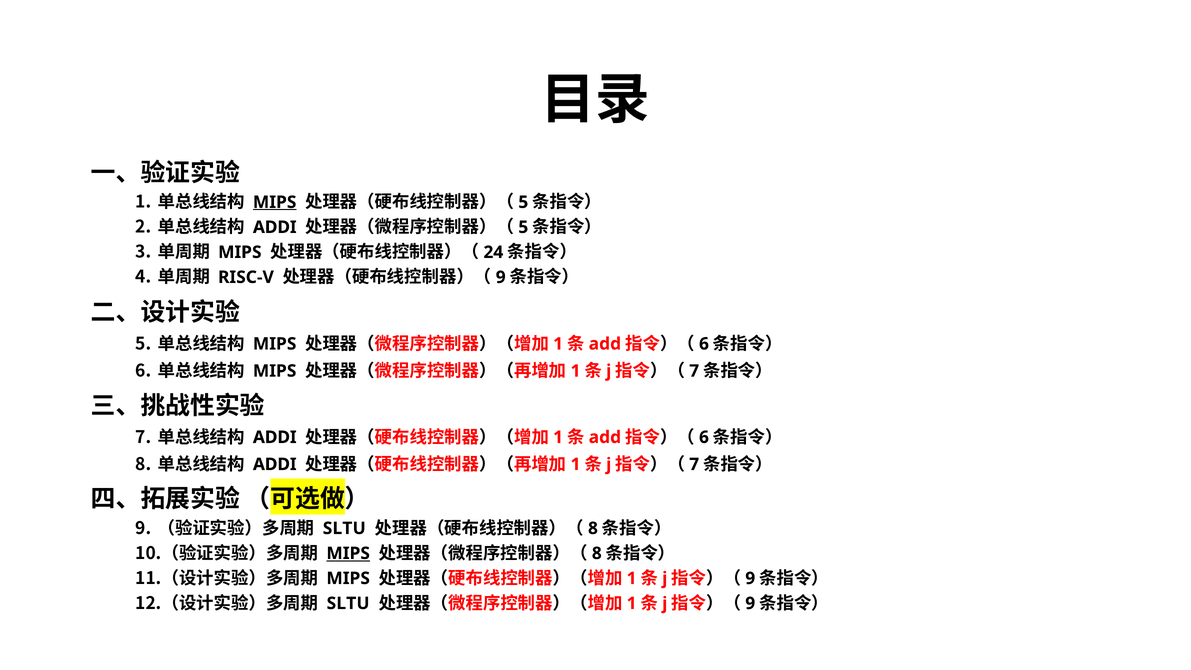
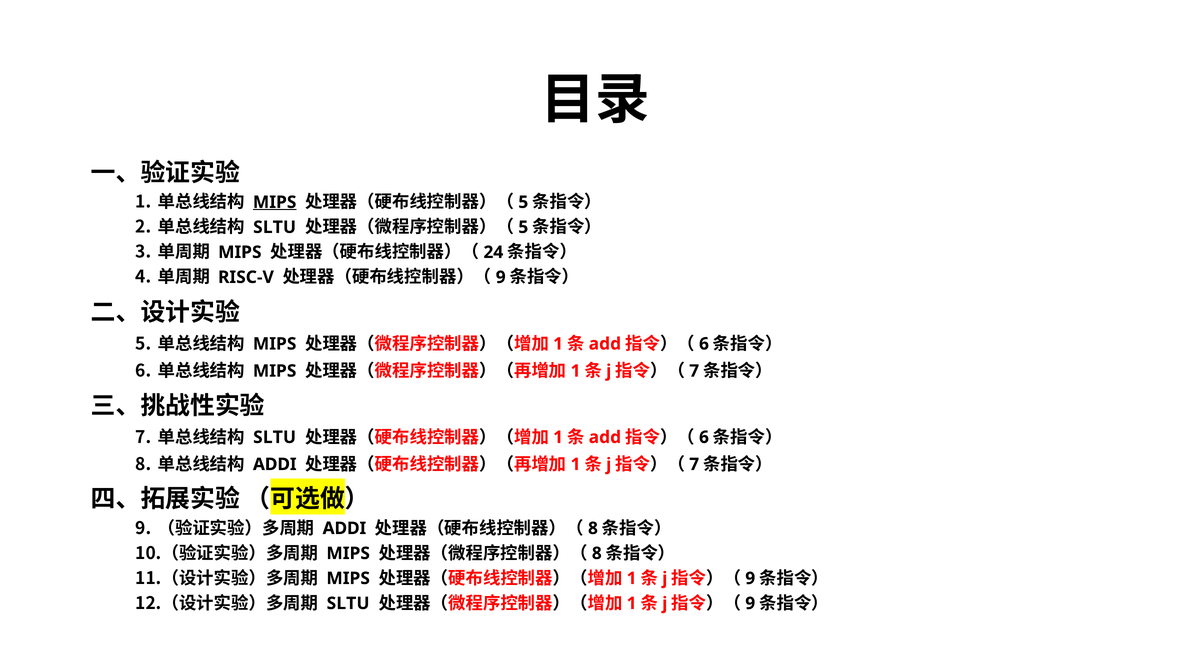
ADDI: ADDI -> SLTU (275, 227)
ADDI: ADDI -> SLTU (275, 437)
SLTU: SLTU -> ADDI (344, 528)
MIPS underline: present -> none (348, 553)
